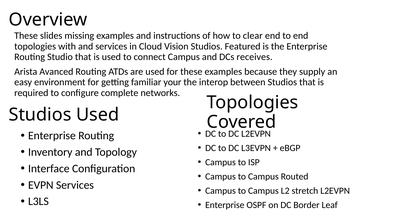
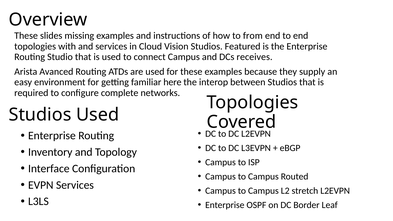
clear: clear -> from (253, 36)
your: your -> here (172, 82)
